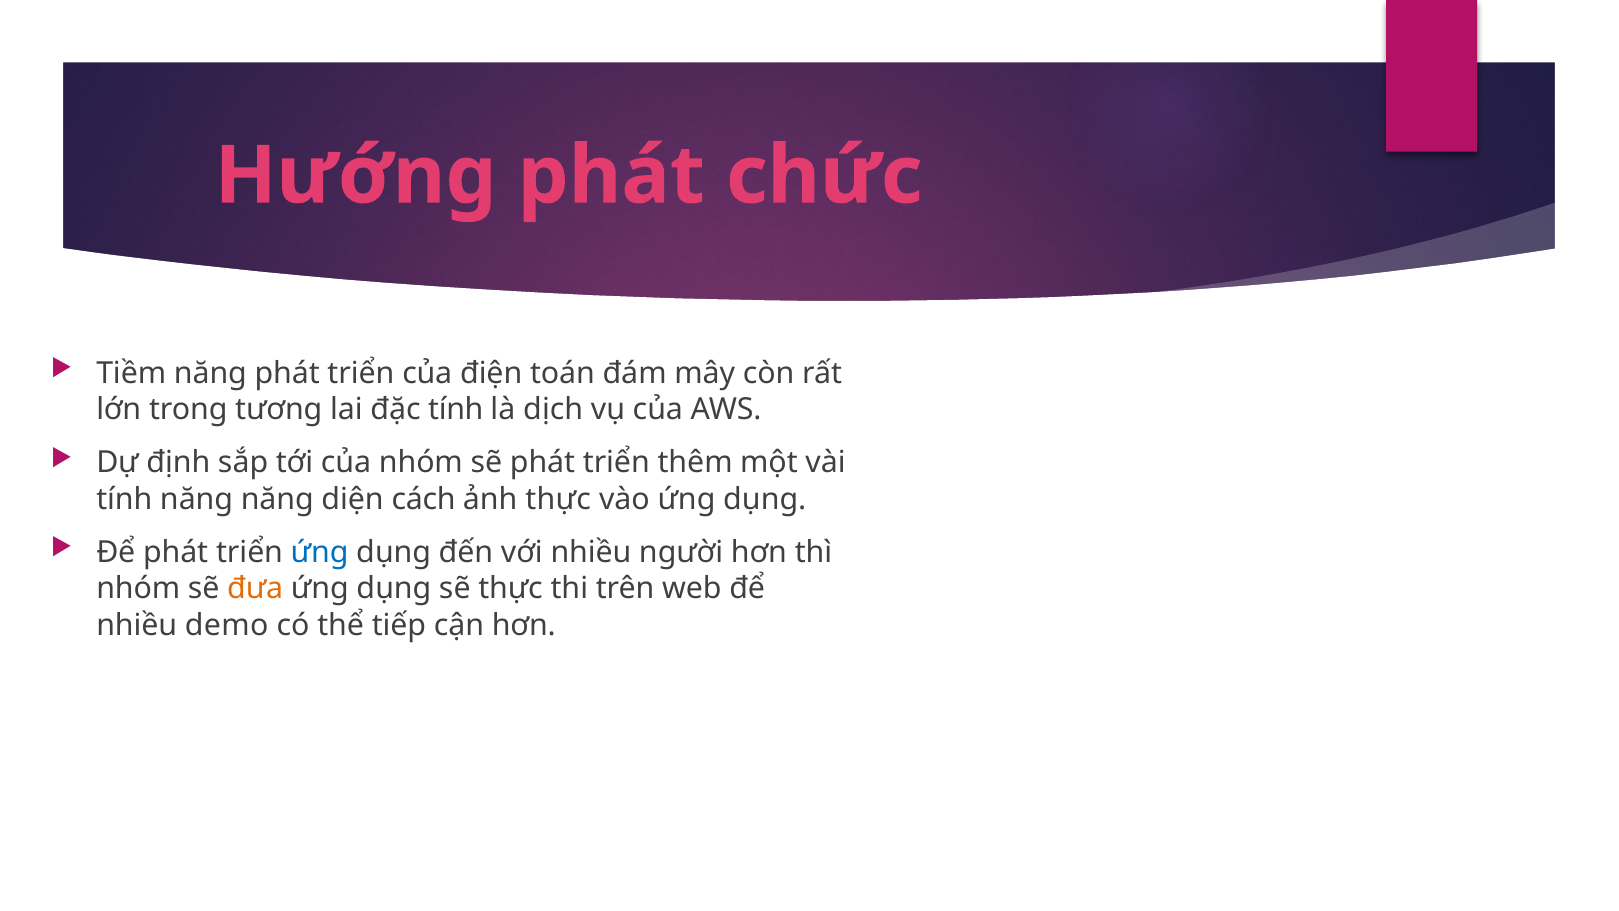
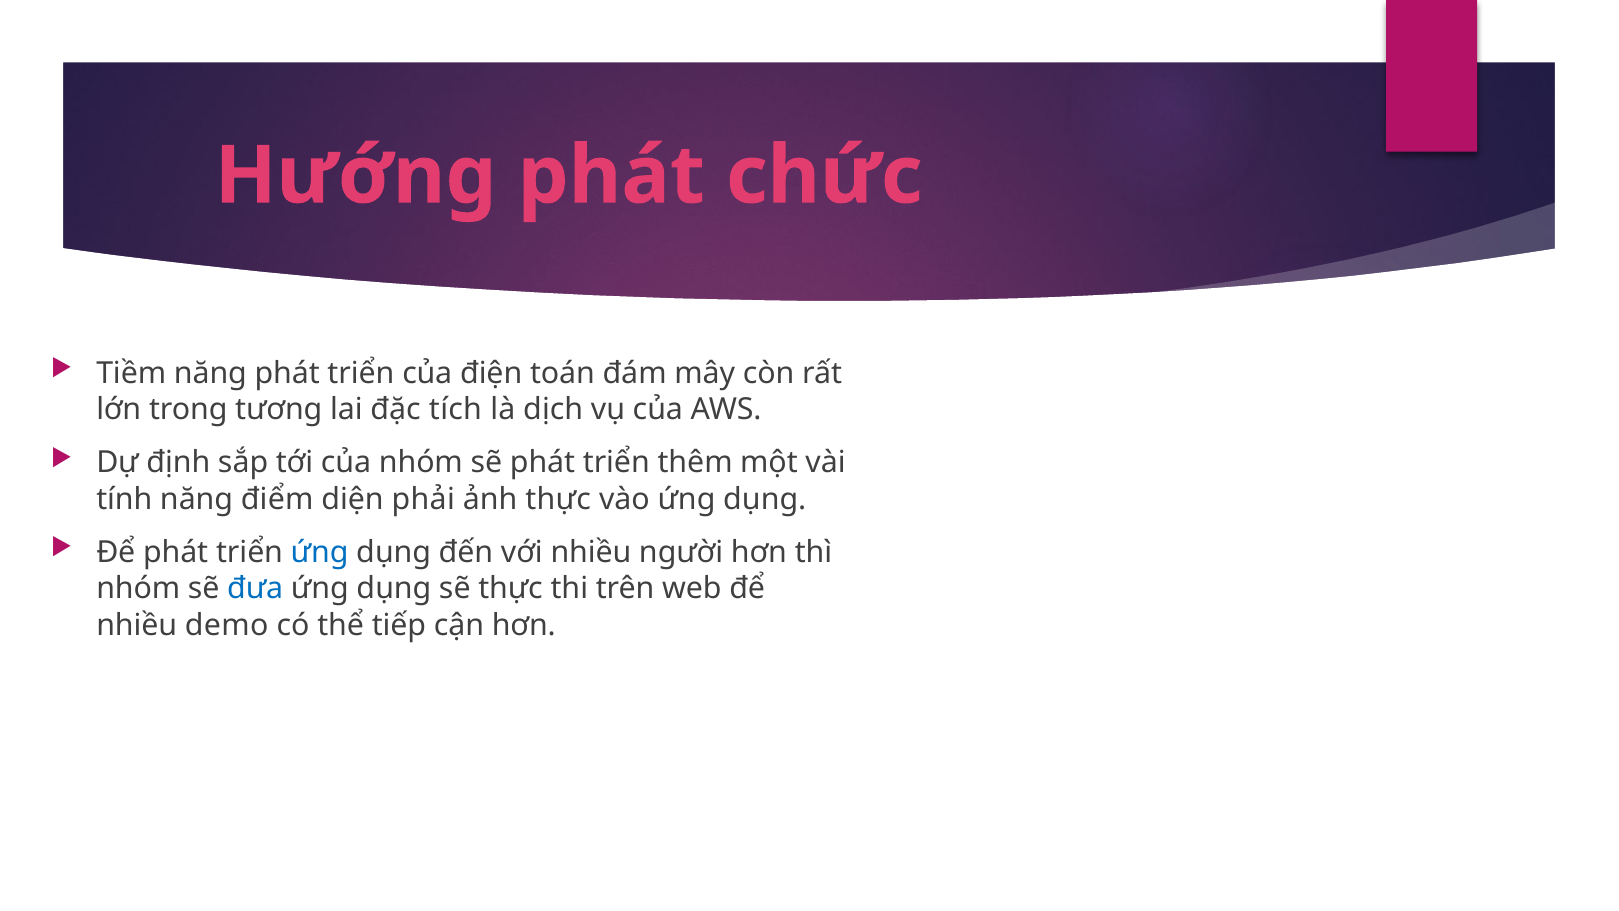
đặc tính: tính -> tích (455, 409)
năng năng: năng -> điểm (277, 499)
cách: cách -> phải (423, 499)
đưa colour: orange -> blue (255, 589)
